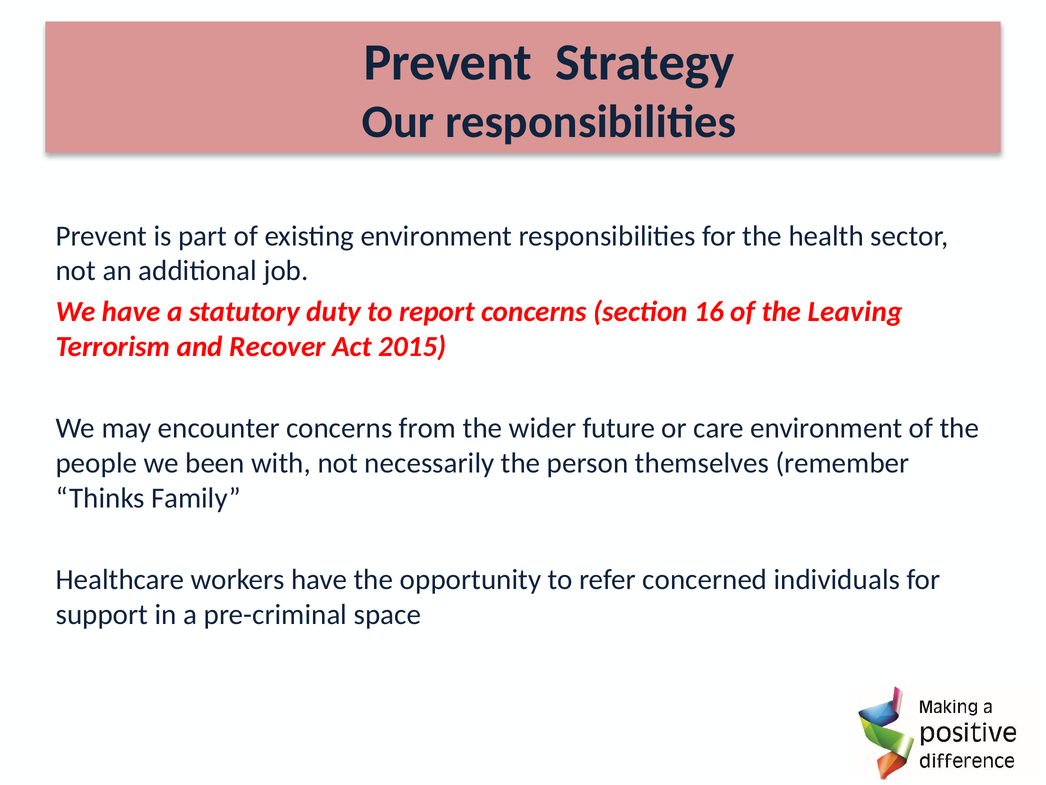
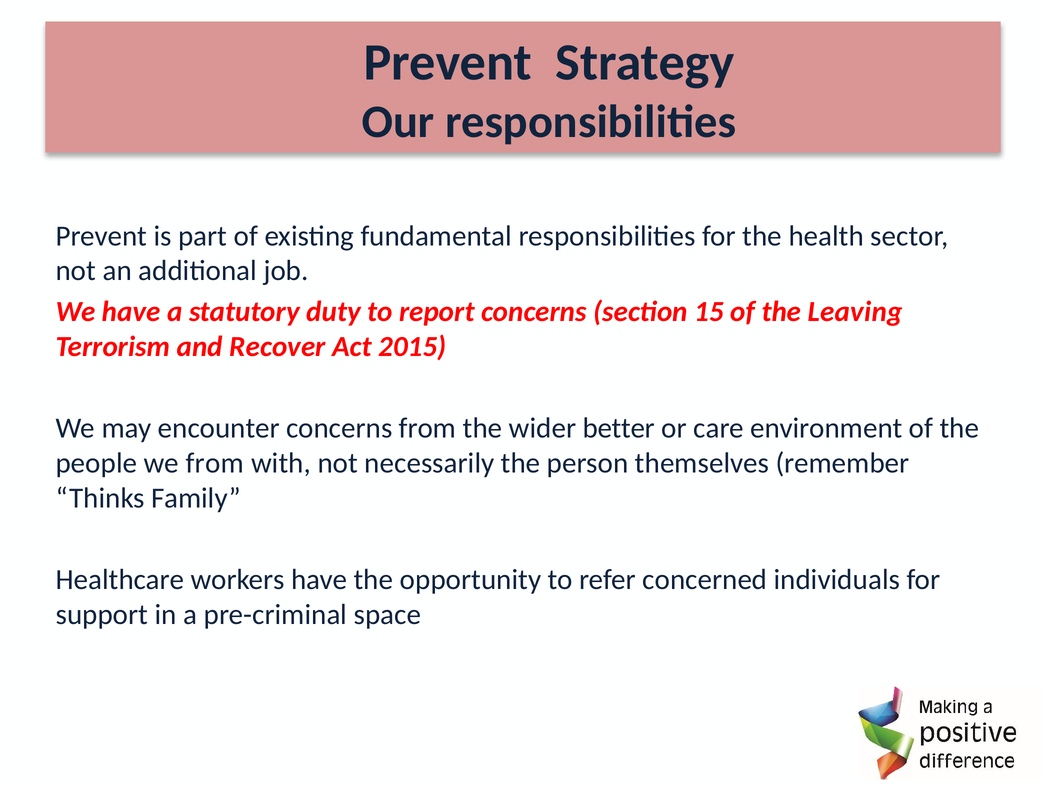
existing environment: environment -> fundamental (436, 236)
16: 16 -> 15 (709, 311)
future: future -> better (619, 428)
we been: been -> from (215, 463)
